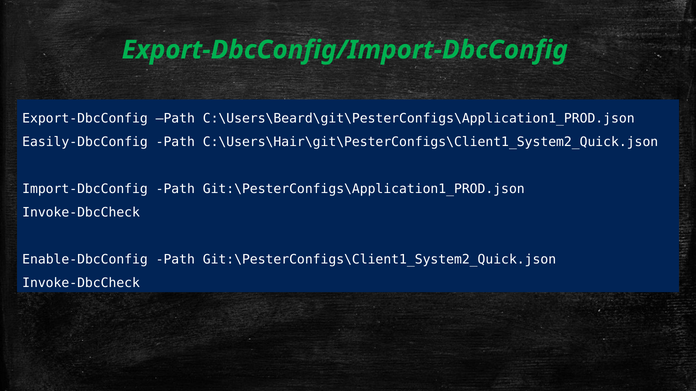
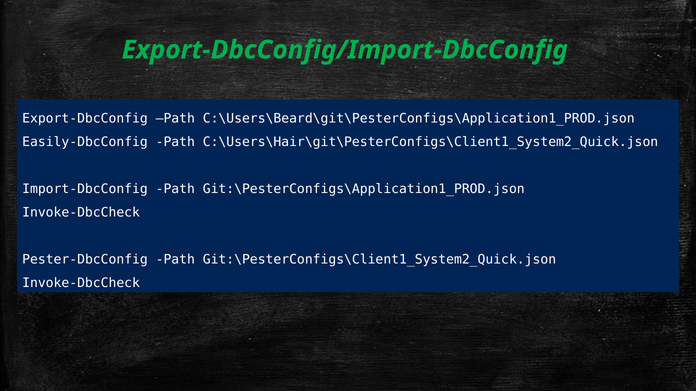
Enable-DbcConfig: Enable-DbcConfig -> Pester-DbcConfig (85, 260)
